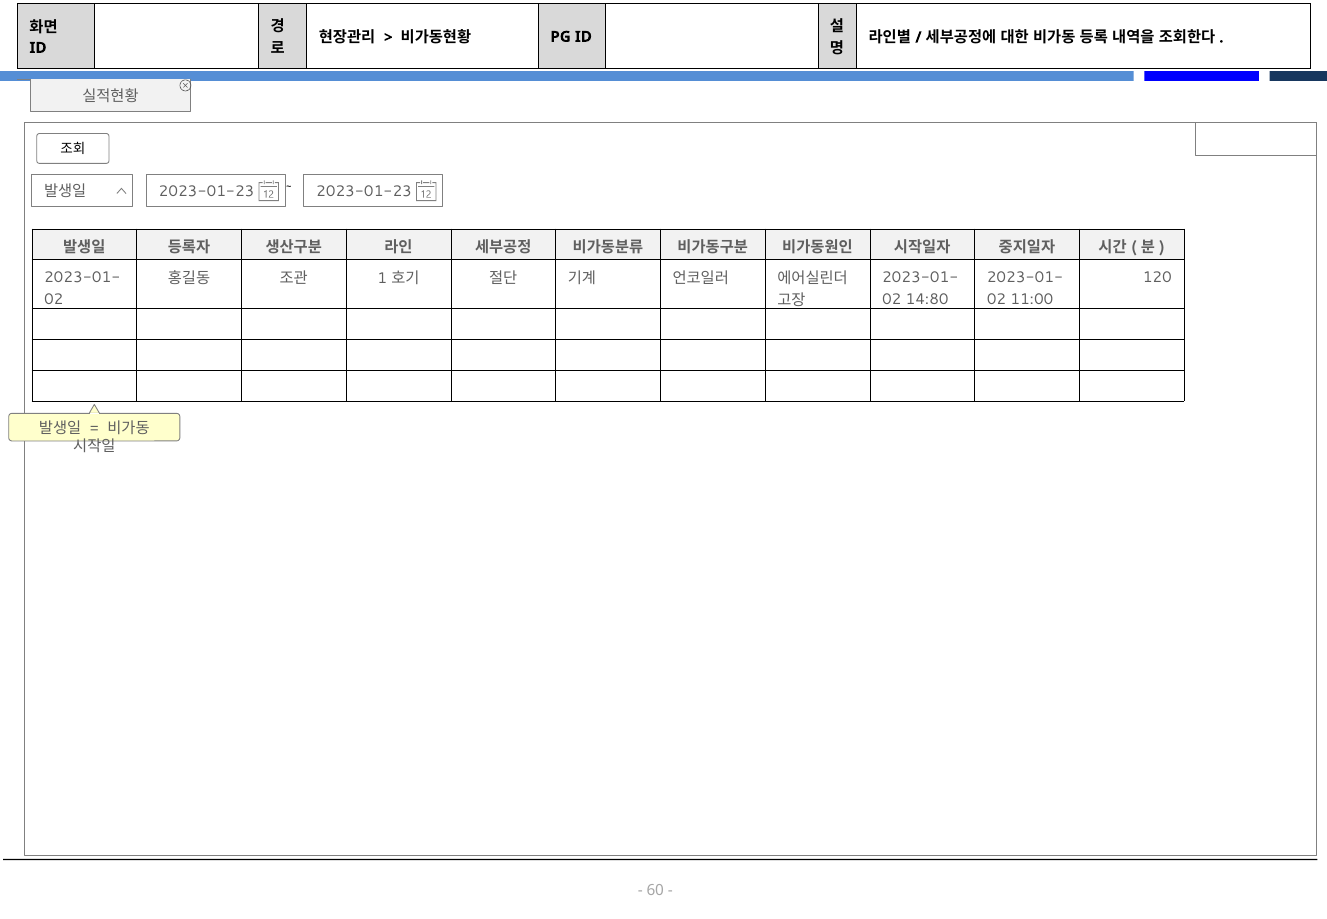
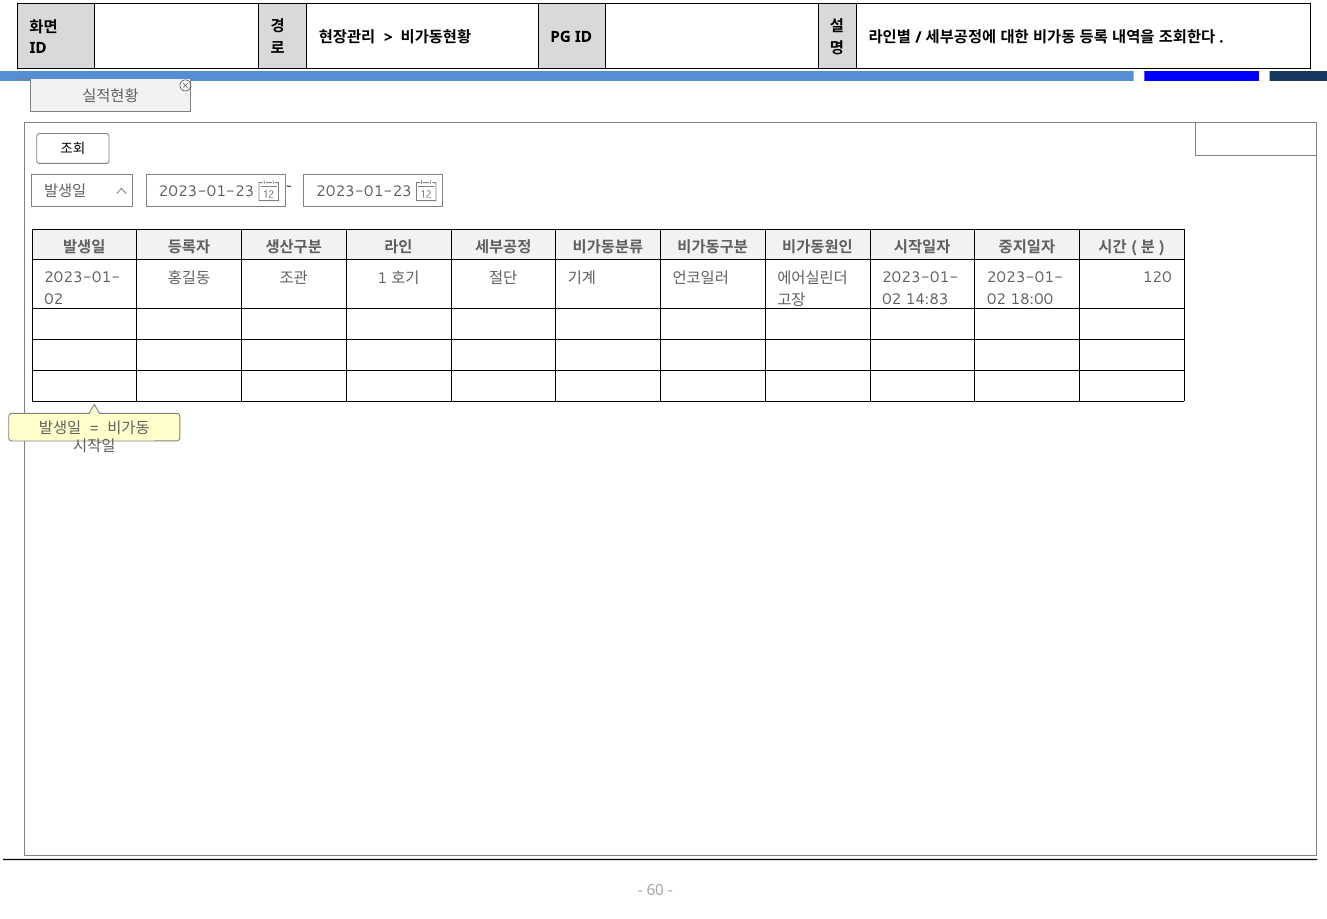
14:80: 14:80 -> 14:83 (927, 299)
11:00: 11:00 -> 18:00 (1032, 299)
